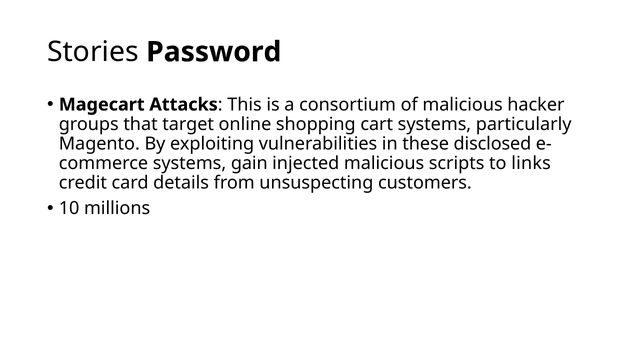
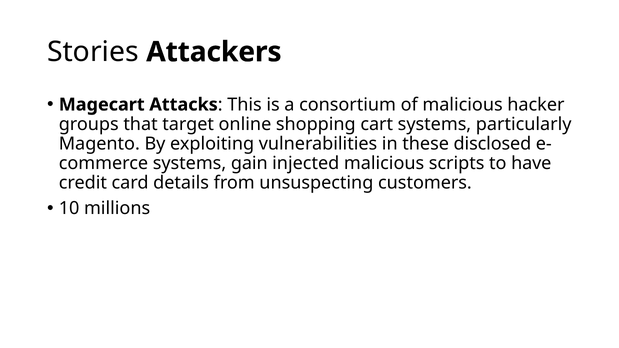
Password: Password -> Attackers (214, 52)
links: links -> have (531, 163)
